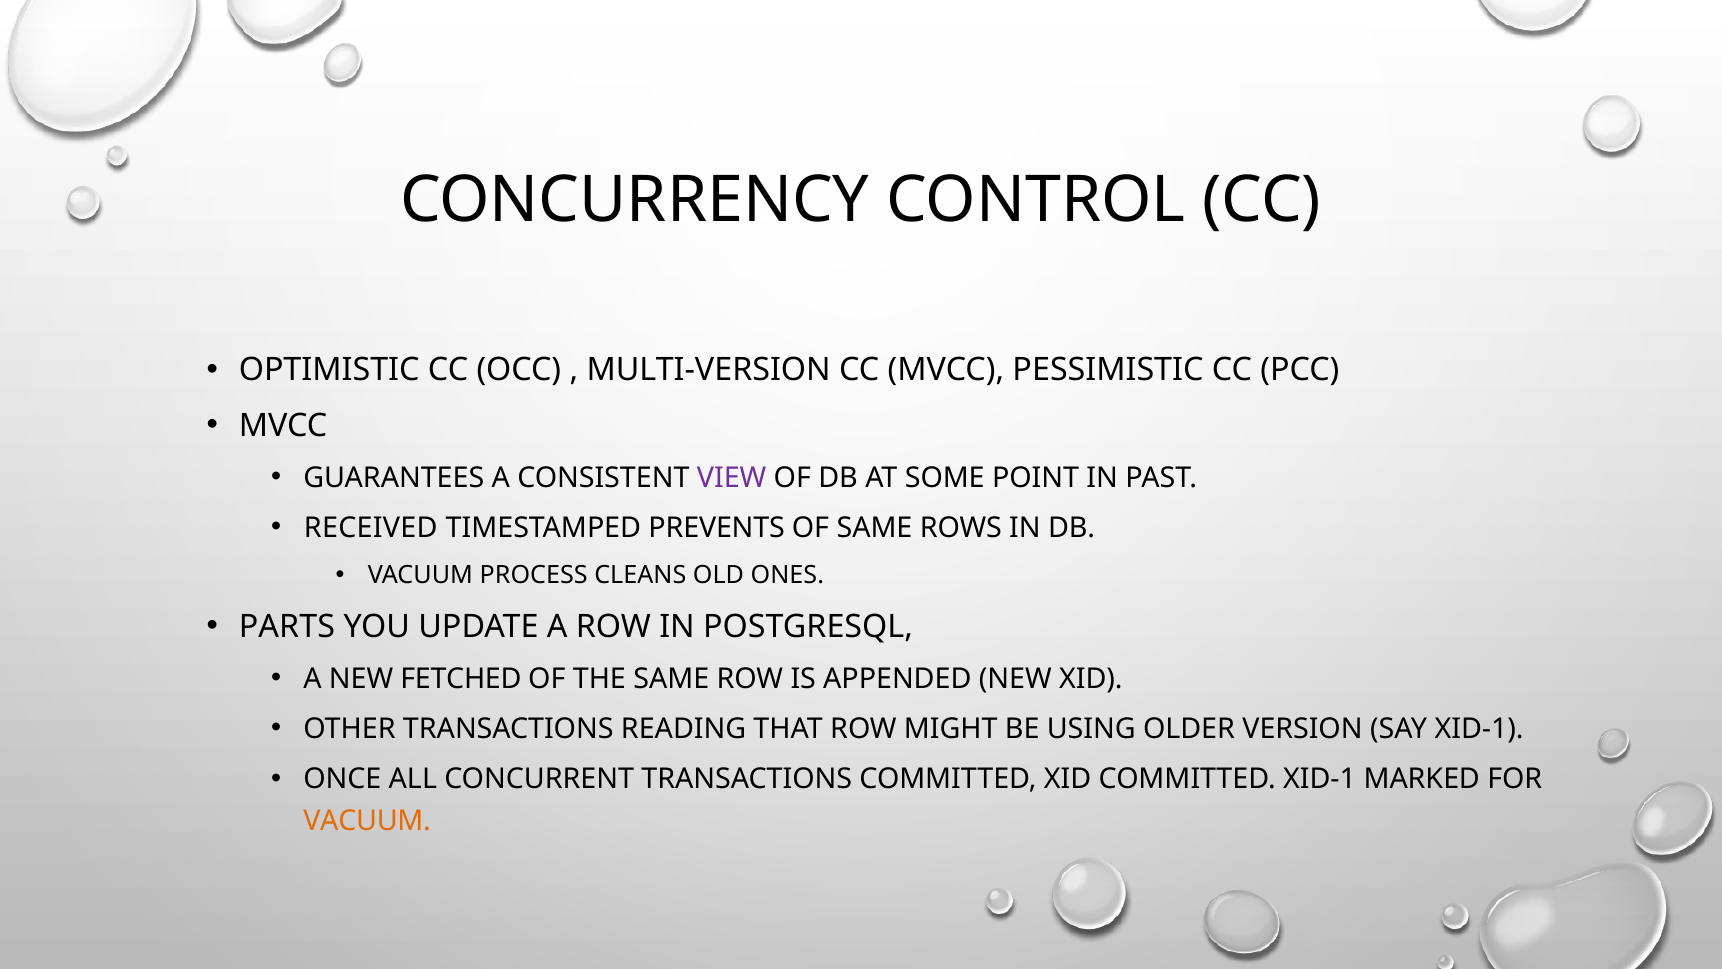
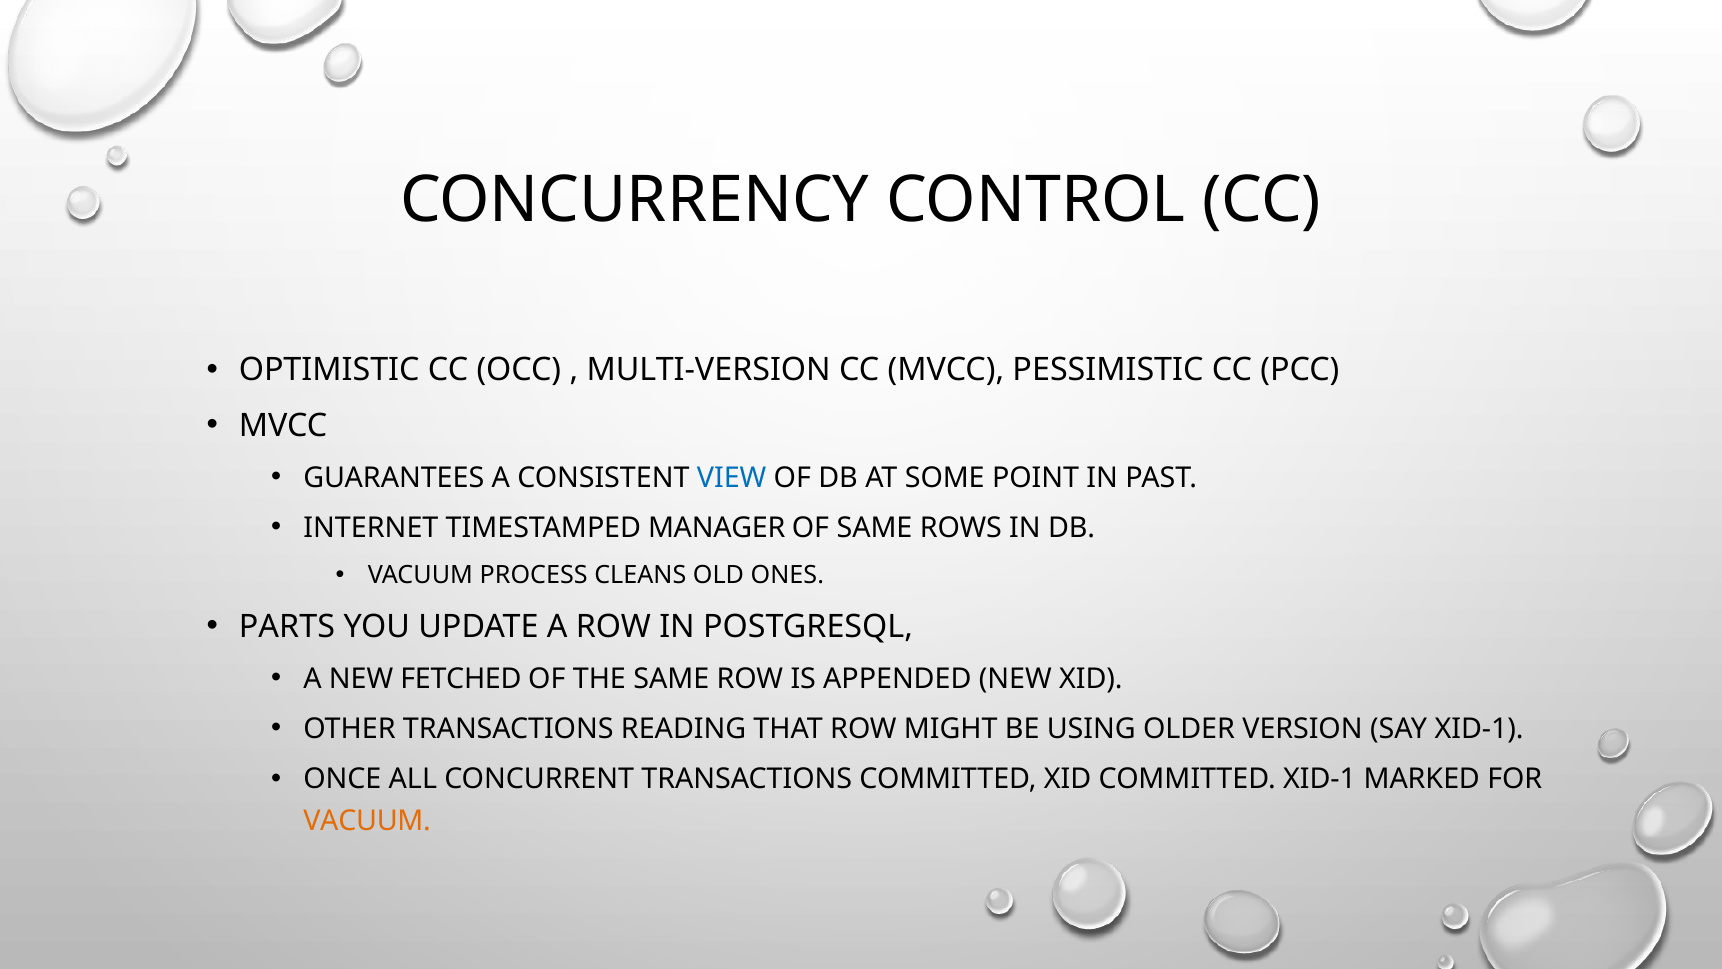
VIEW colour: purple -> blue (732, 478)
RECEIVED: RECEIVED -> INTERNET (371, 528)
PREVENTS: PREVENTS -> MANAGER (717, 528)
